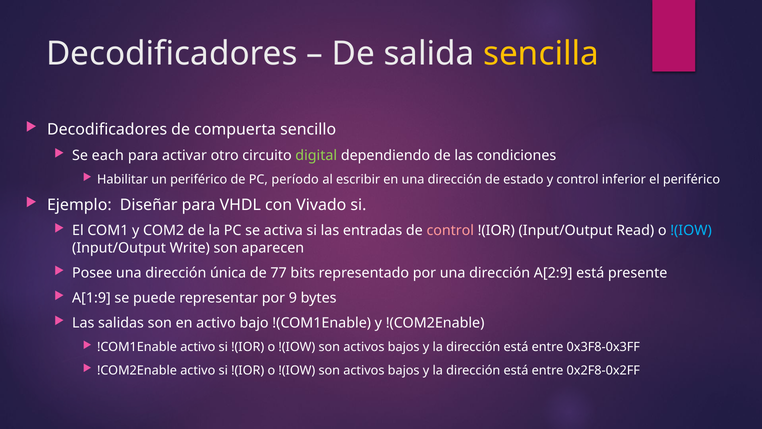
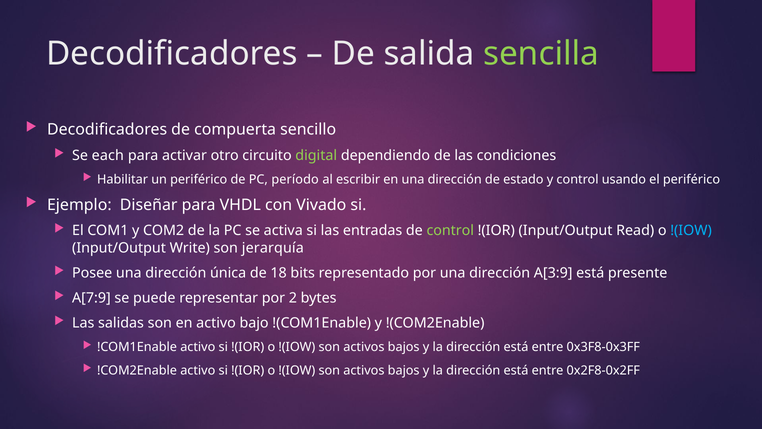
sencilla colour: yellow -> light green (541, 54)
inferior: inferior -> usando (624, 179)
control colour: pink -> light green (450, 231)
aparecen: aparecen -> jerarquía (273, 248)
77: 77 -> 18 (279, 273)
A[2:9: A[2:9 -> A[3:9 (553, 273)
A[1:9: A[1:9 -> A[7:9 (91, 298)
9: 9 -> 2 (293, 298)
